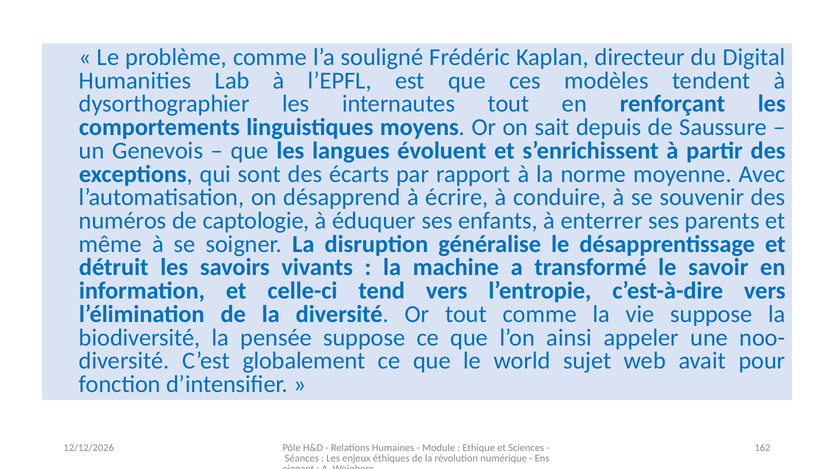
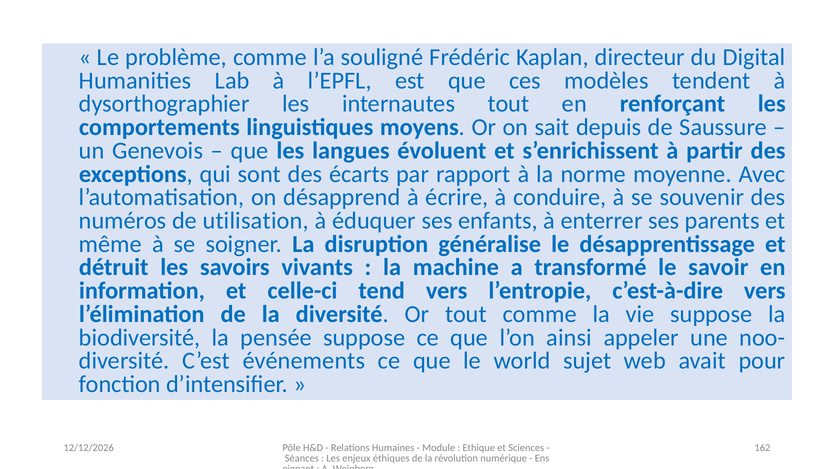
captologie: captologie -> utilisation (256, 221)
globalement: globalement -> événements (304, 361)
